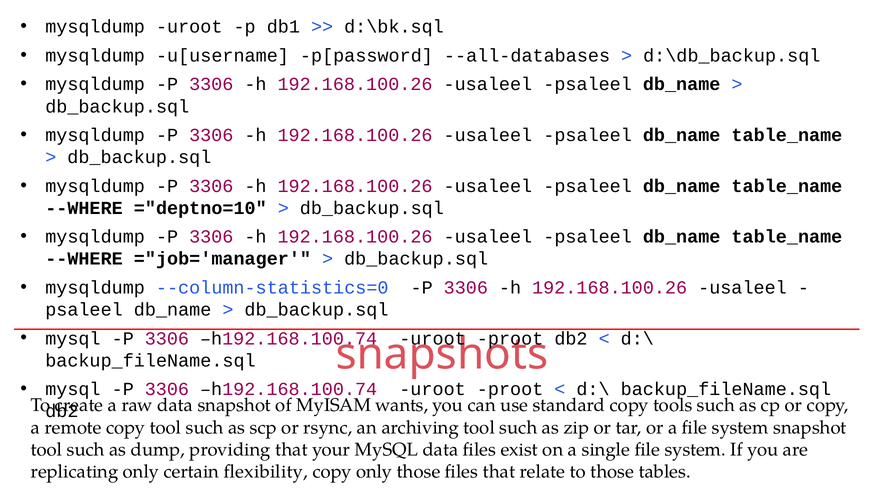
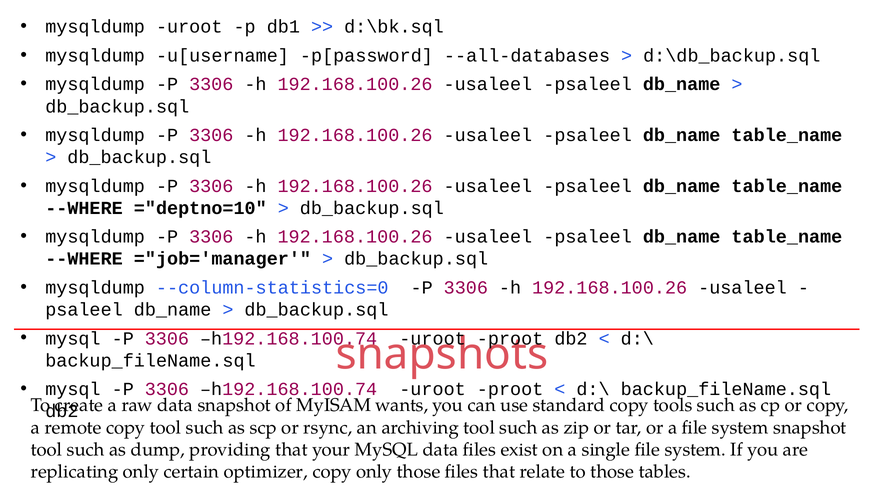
flexibility: flexibility -> optimizer (266, 472)
